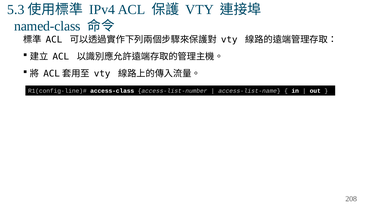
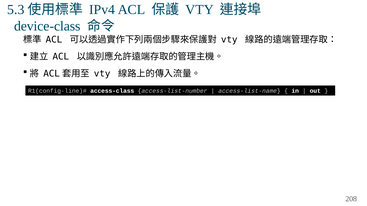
named-class: named-class -> device-class (47, 26)
